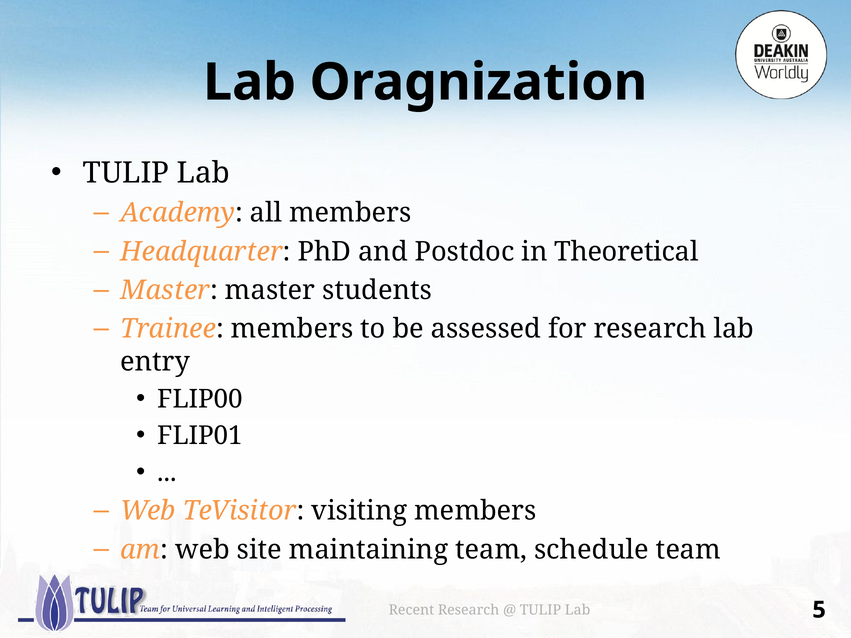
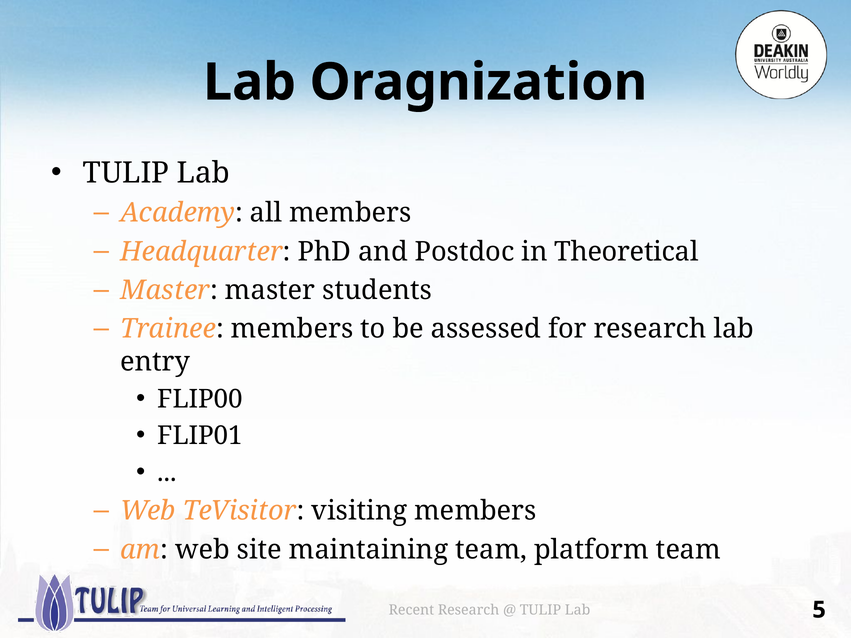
schedule: schedule -> platform (592, 550)
